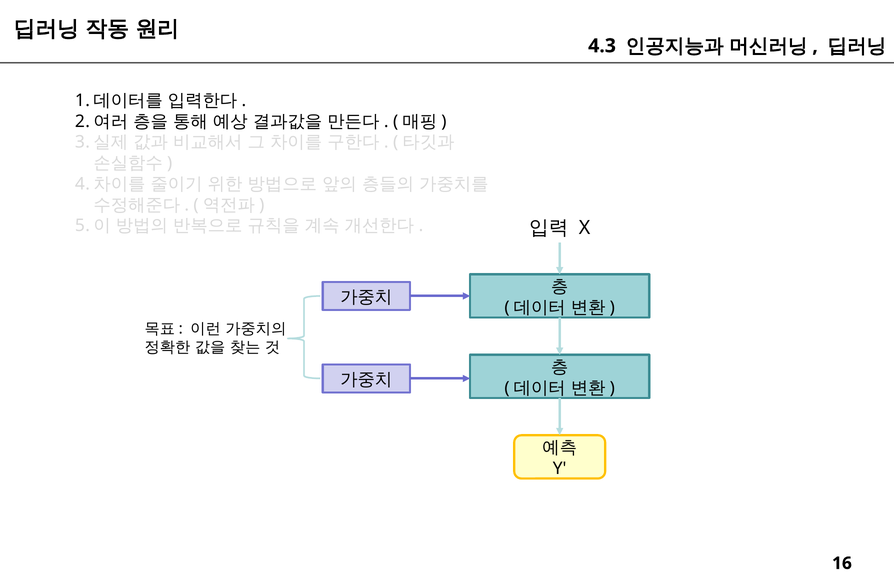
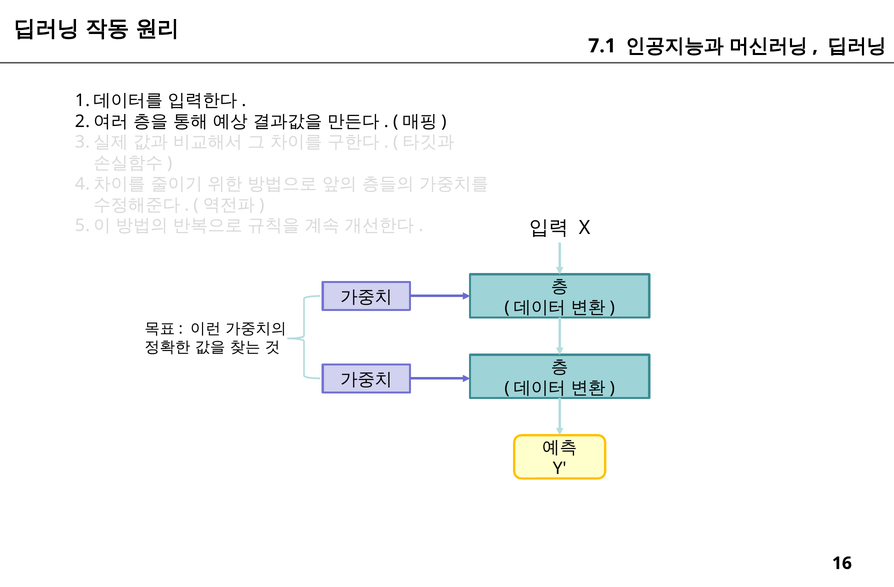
4.3: 4.3 -> 7.1 (602, 46)
